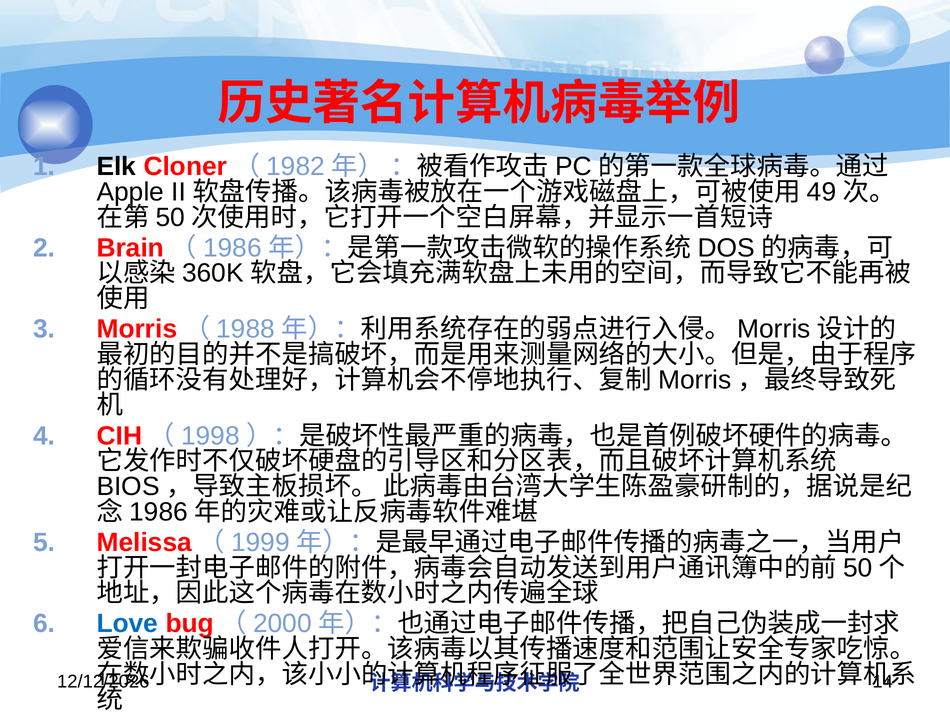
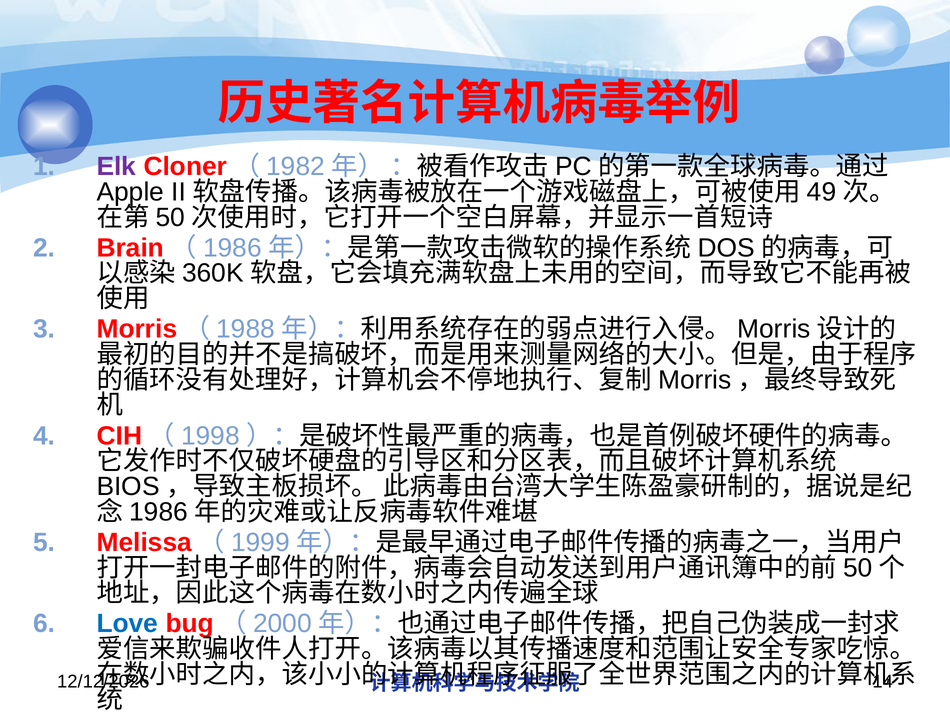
Elk colour: black -> purple (116, 167)
